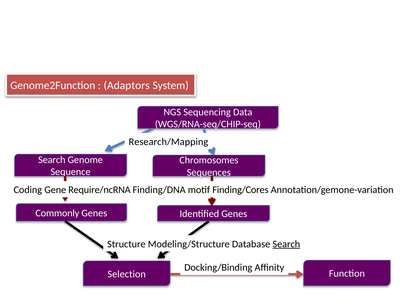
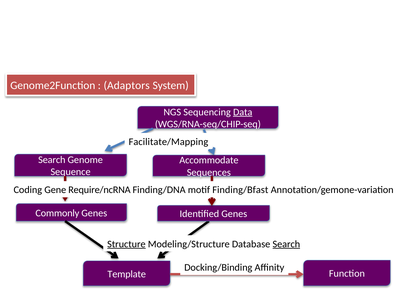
Data underline: none -> present (243, 112)
Research/Mapping: Research/Mapping -> Facilitate/Mapping (168, 142)
Chromosomes: Chromosomes -> Accommodate (209, 160)
Finding/Cores: Finding/Cores -> Finding/Bfast (240, 190)
Structure underline: none -> present (126, 244)
Selection: Selection -> Template (127, 274)
